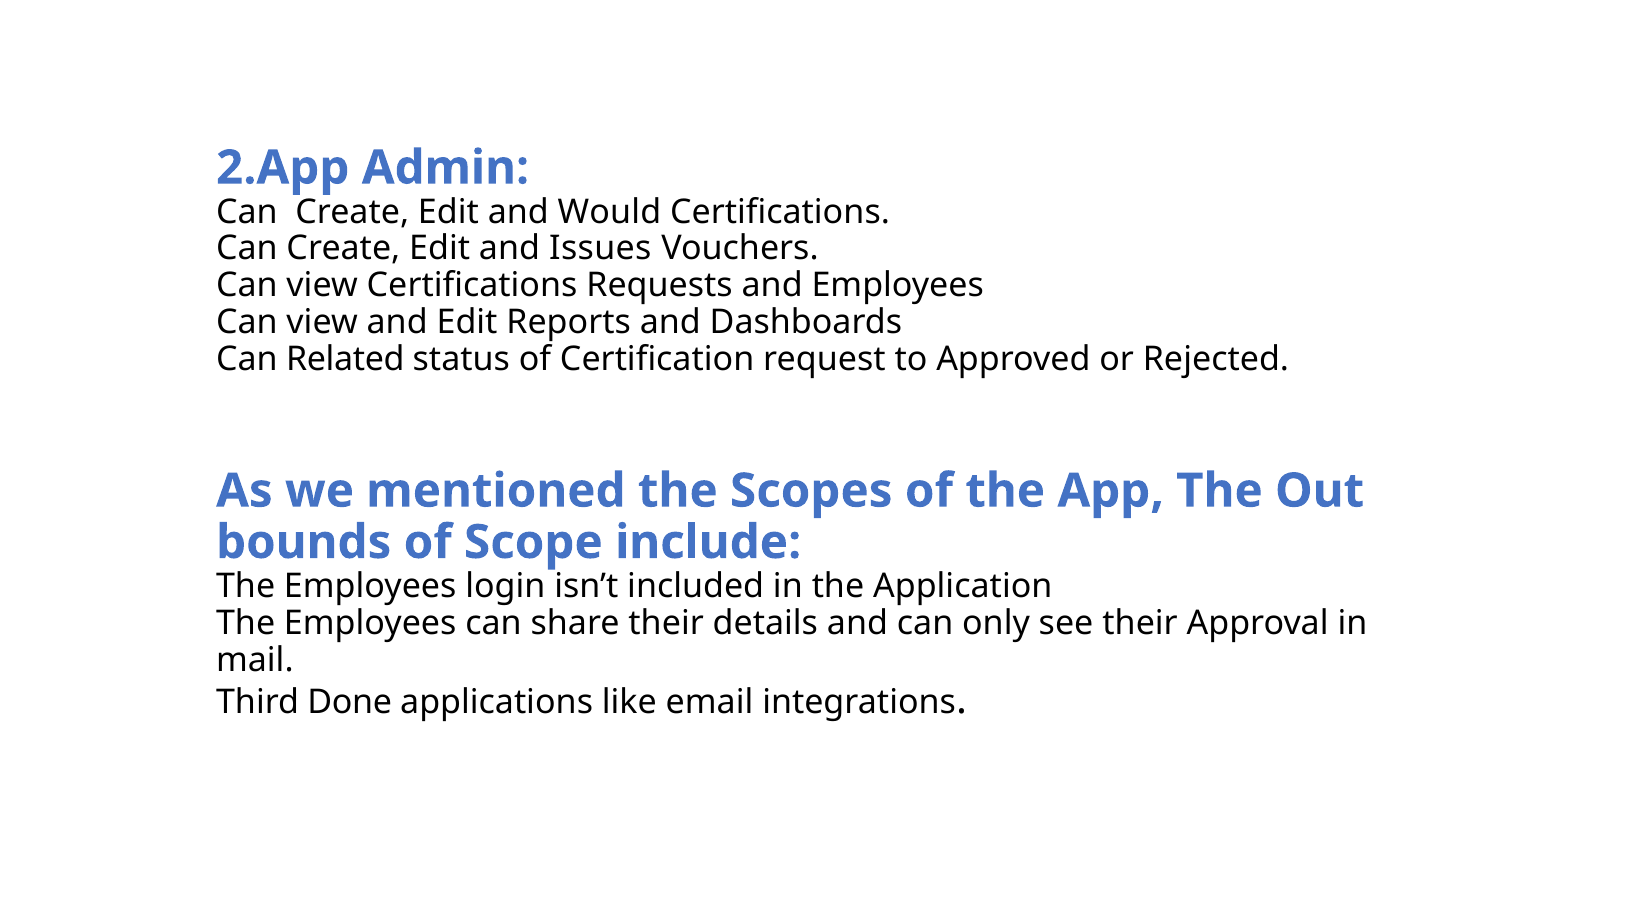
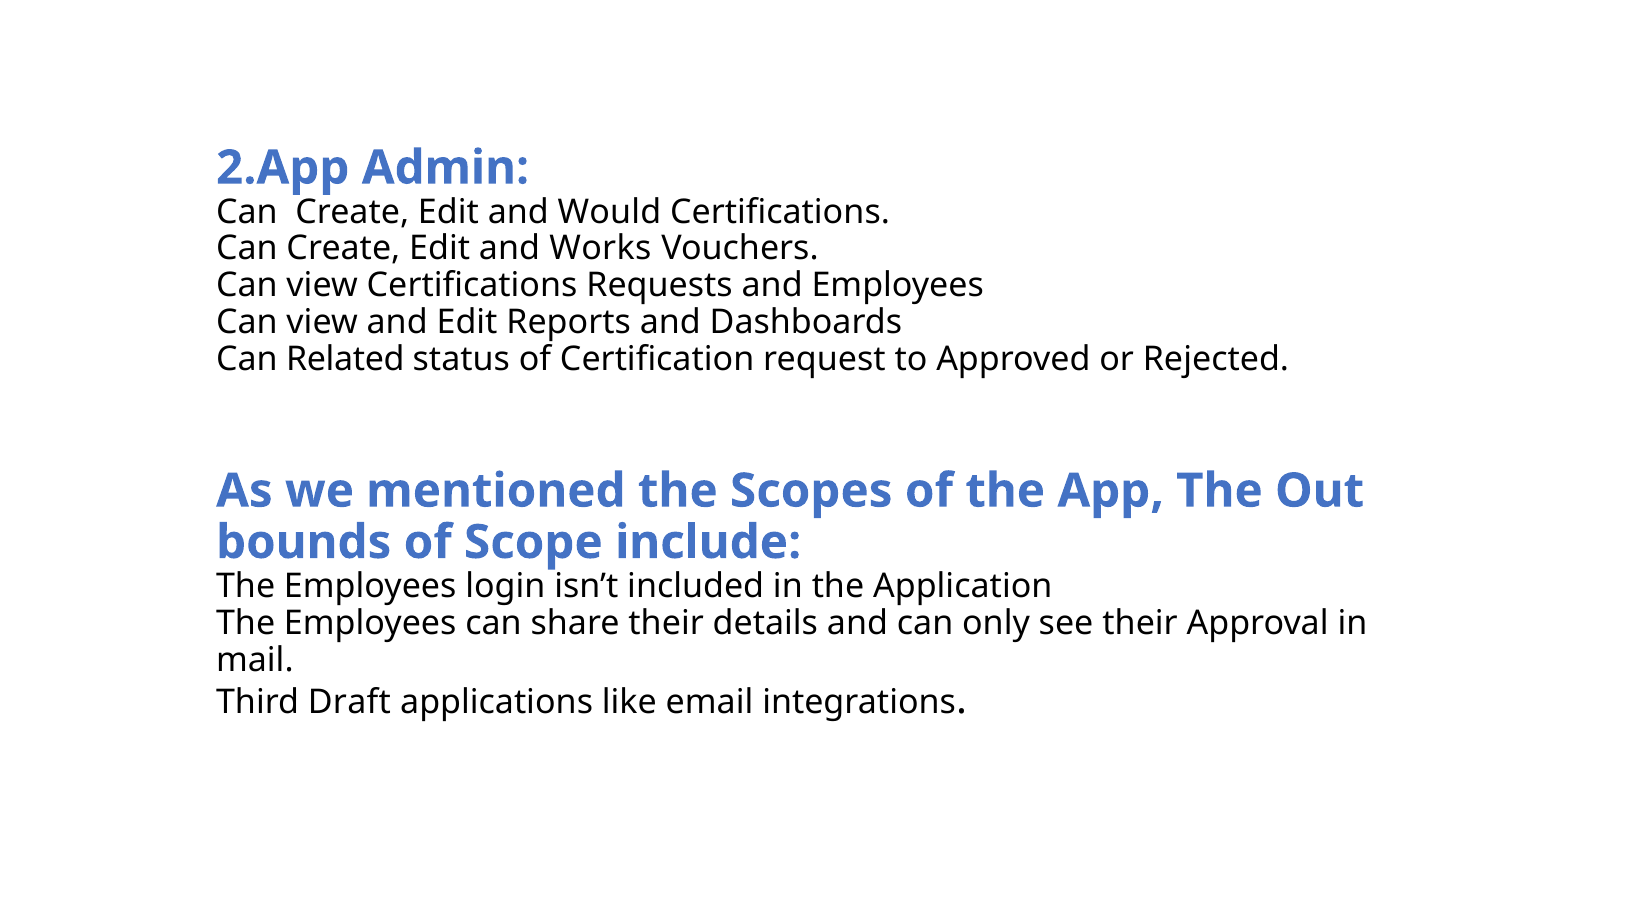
Issues: Issues -> Works (600, 249)
Done: Done -> Draft (349, 702)
